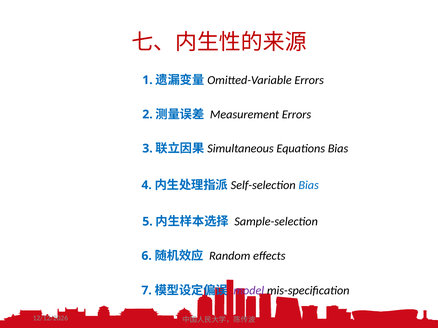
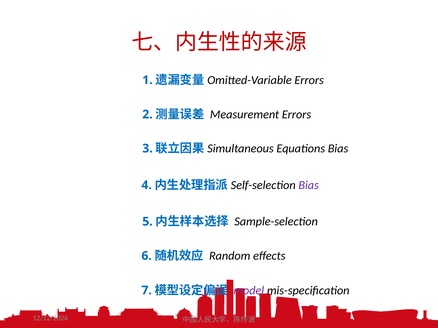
Bias colour: blue -> purple (309, 185)
